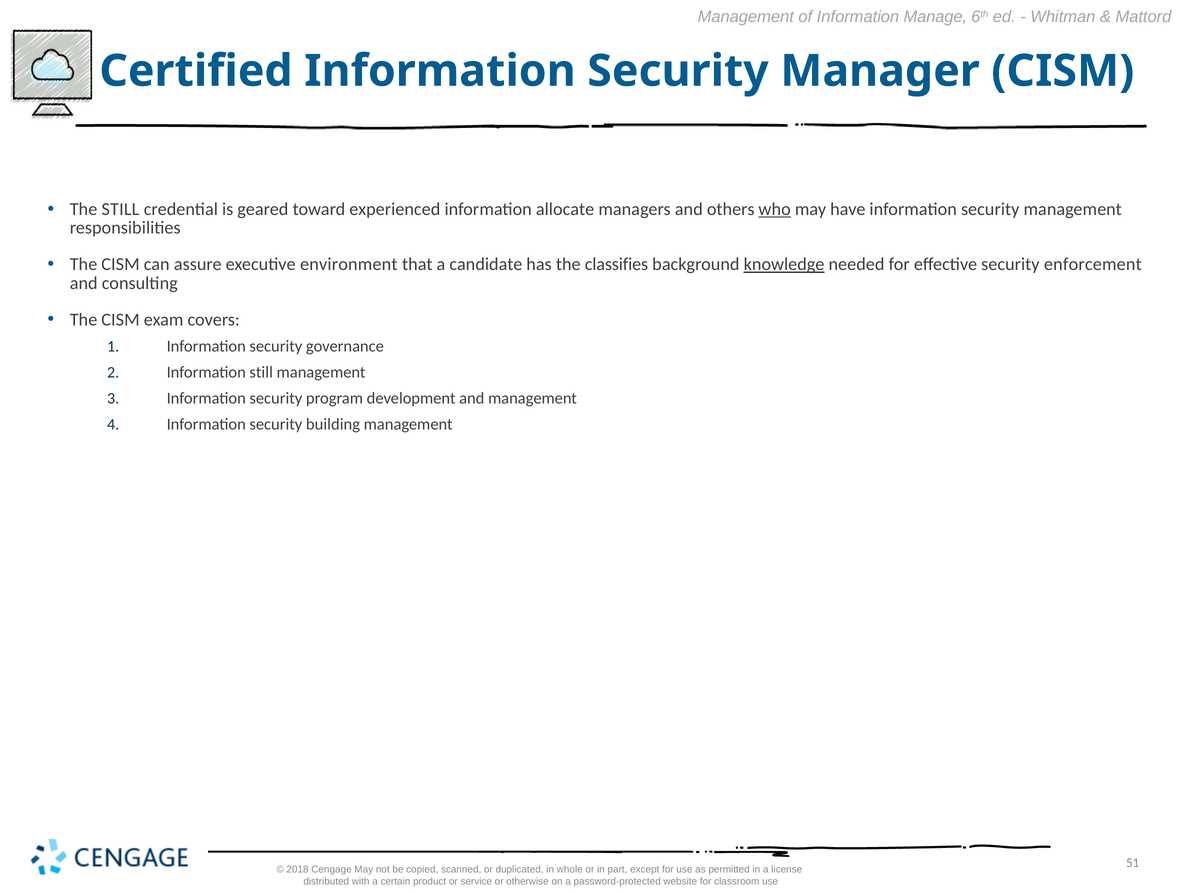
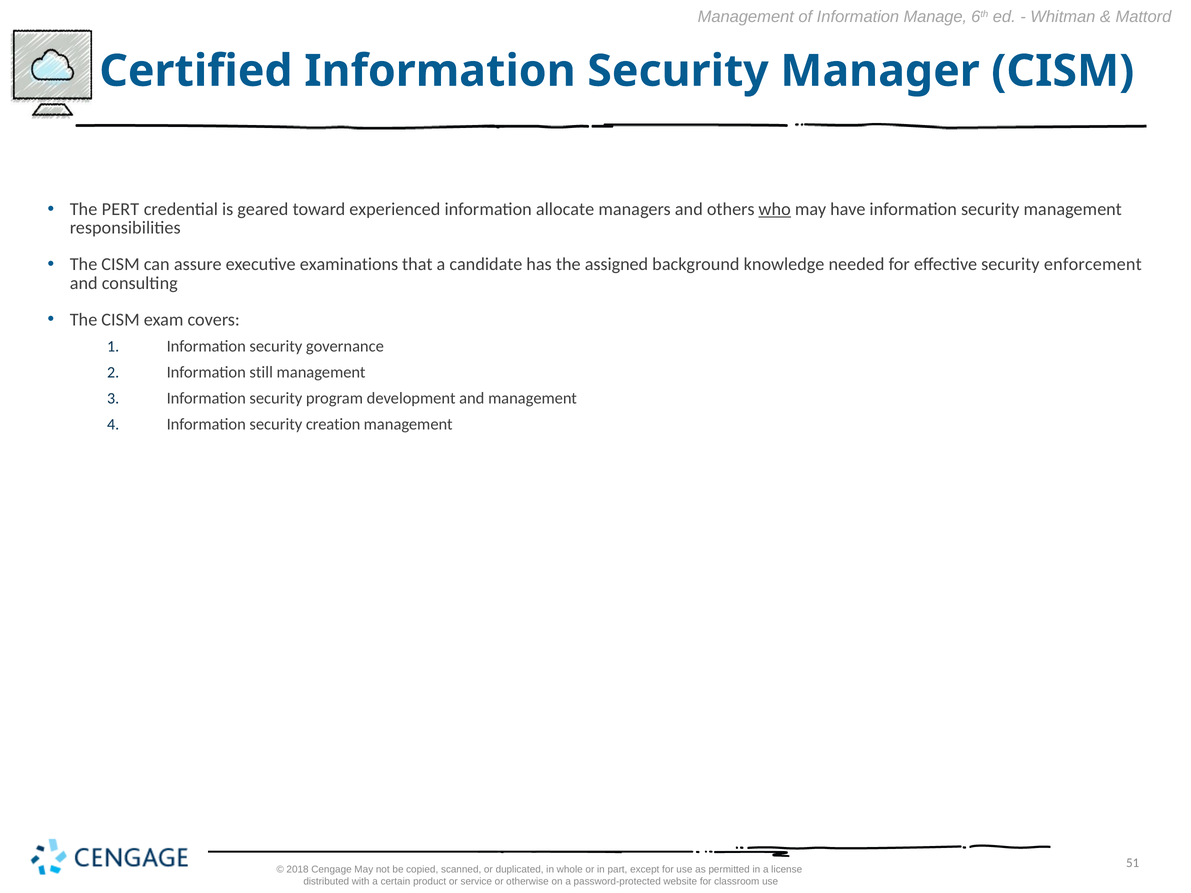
The STILL: STILL -> PERT (120, 209)
environment: environment -> examinations (349, 265)
classifies: classifies -> assigned (616, 265)
knowledge underline: present -> none (784, 265)
building: building -> creation (333, 424)
